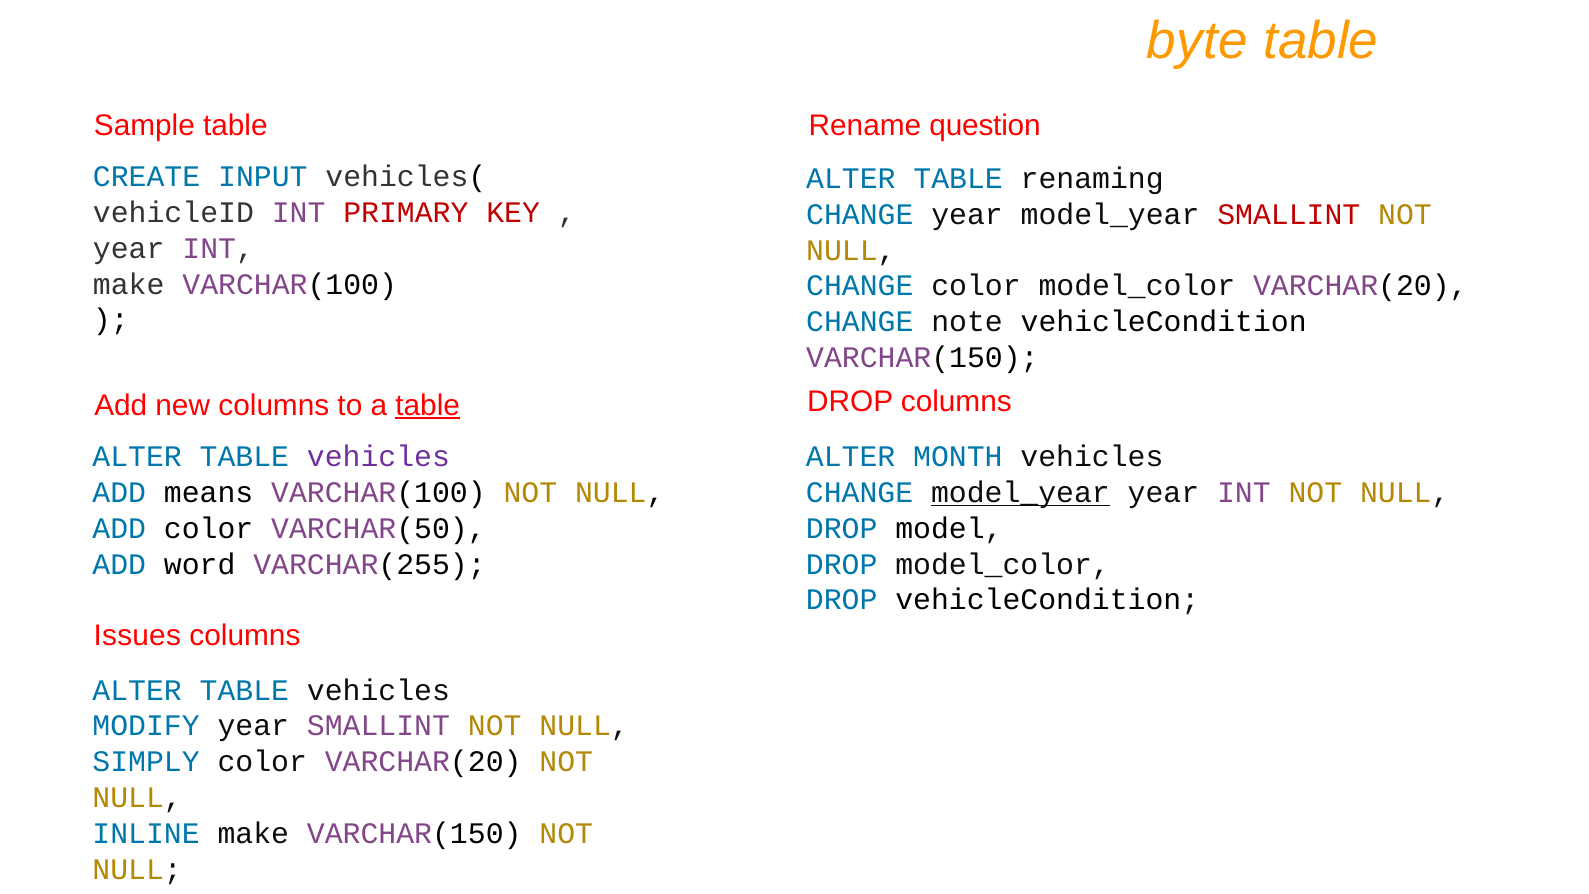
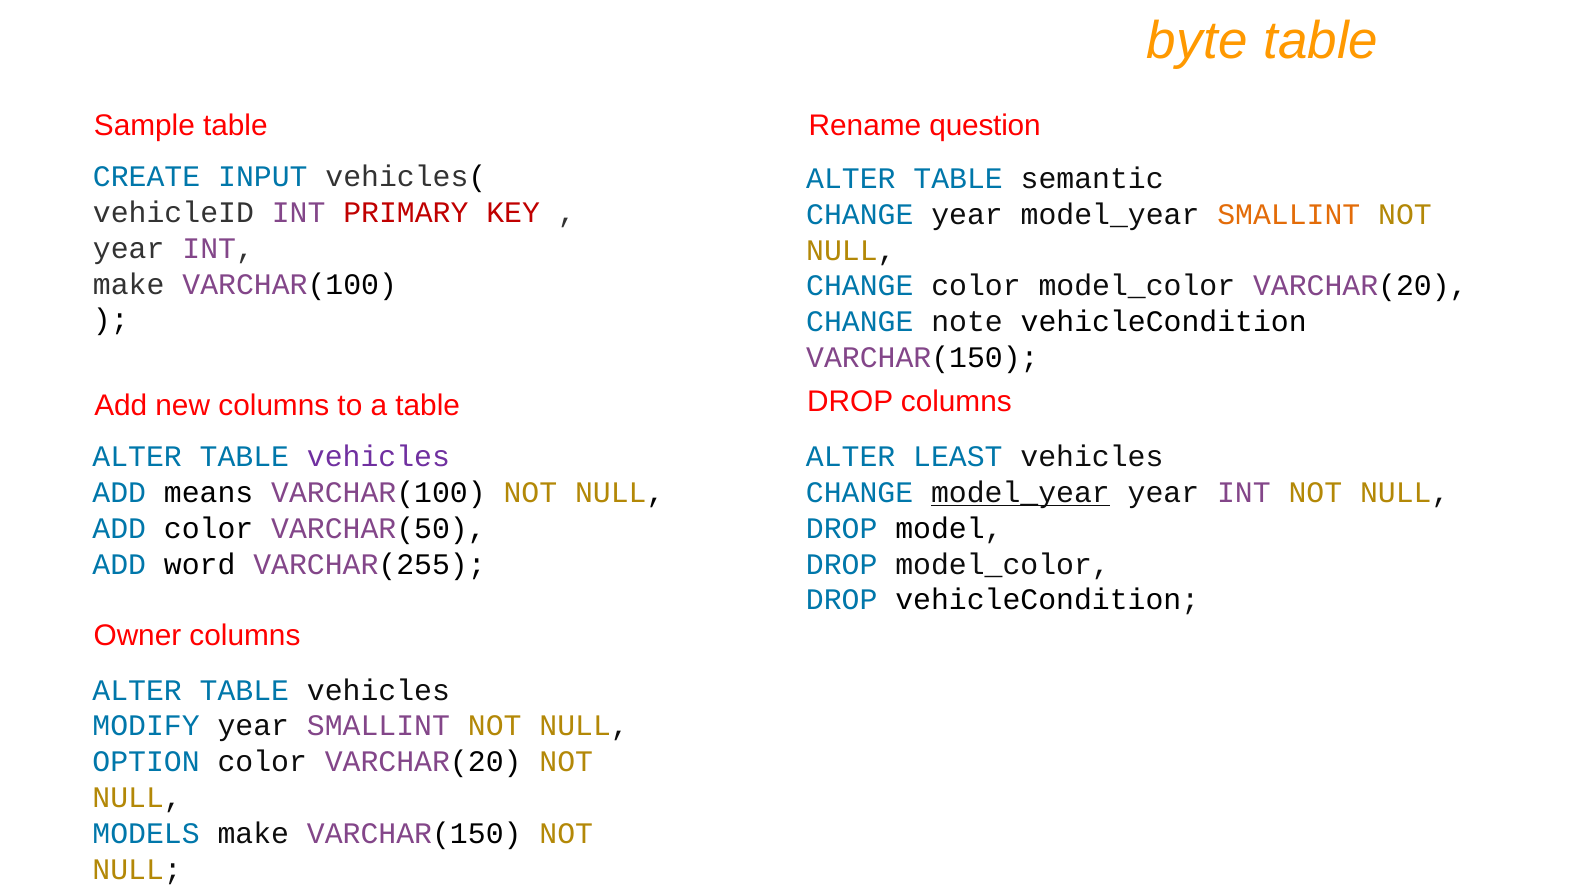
renaming: renaming -> semantic (1092, 179)
SMALLINT colour: red -> orange (1289, 214)
table underline: present -> none (428, 405)
MONTH: MONTH -> LEAST (958, 457)
Issues: Issues -> Owner (137, 635)
SIMPLY: SIMPLY -> OPTION (146, 762)
INLINE: INLINE -> MODELS (146, 833)
